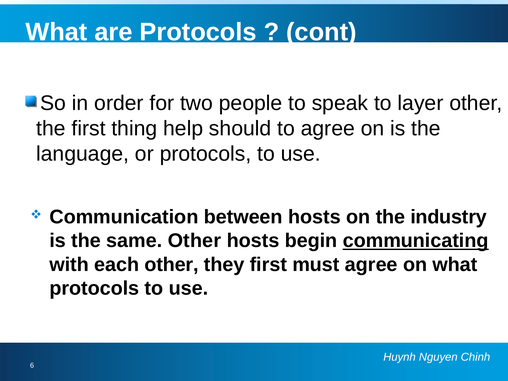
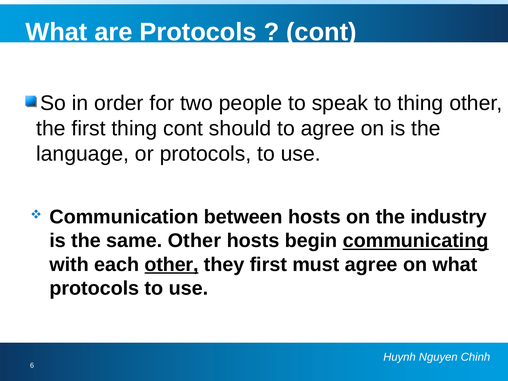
to layer: layer -> thing (420, 103)
thing help: help -> cont (183, 128)
other underline: none -> present (172, 265)
